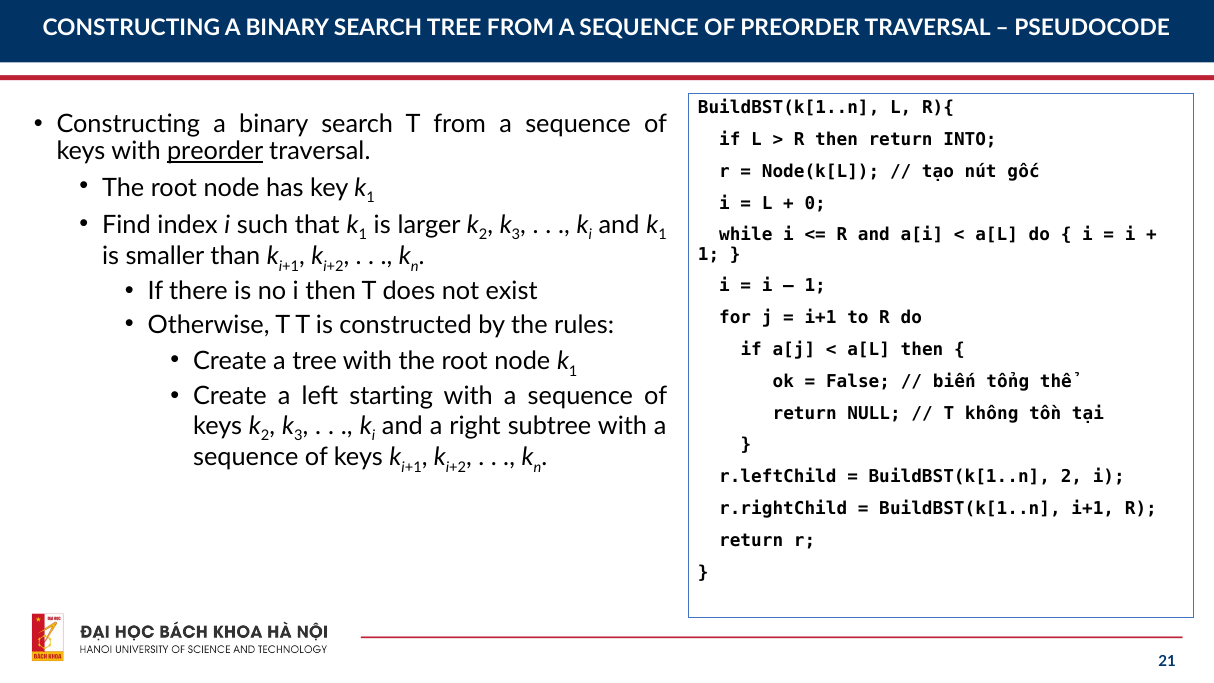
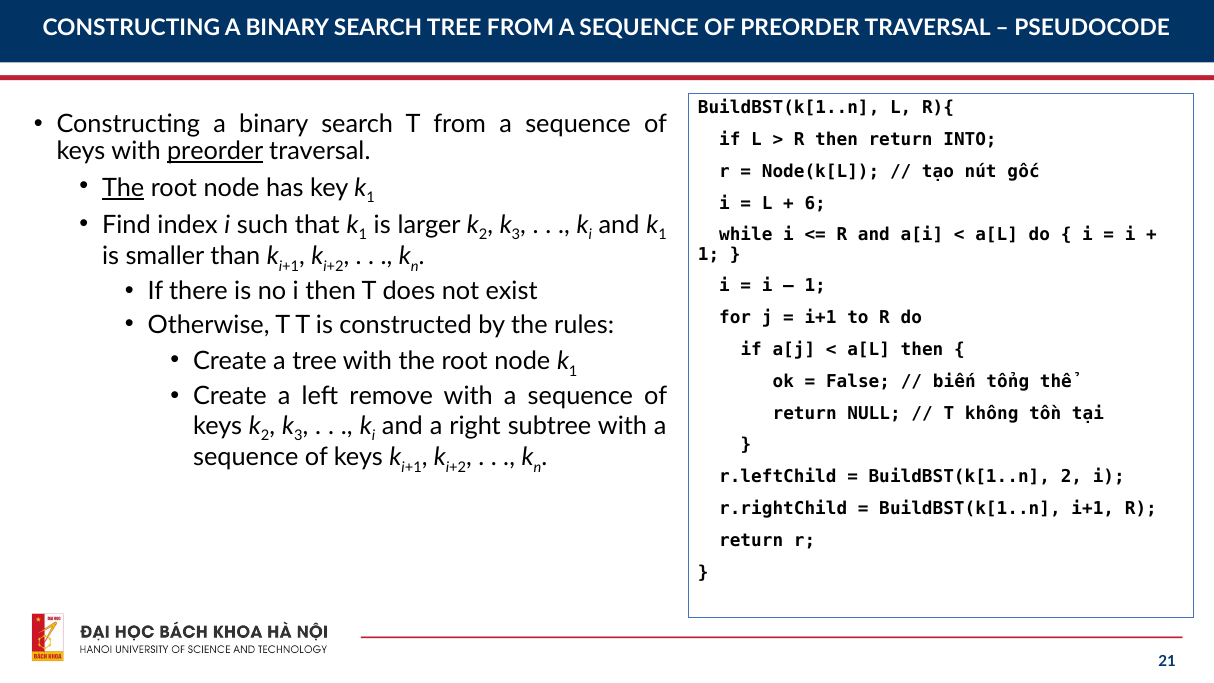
The underline: none -> present (123, 188)
0: 0 -> 6 (815, 203)
starting: starting -> remove (391, 396)
